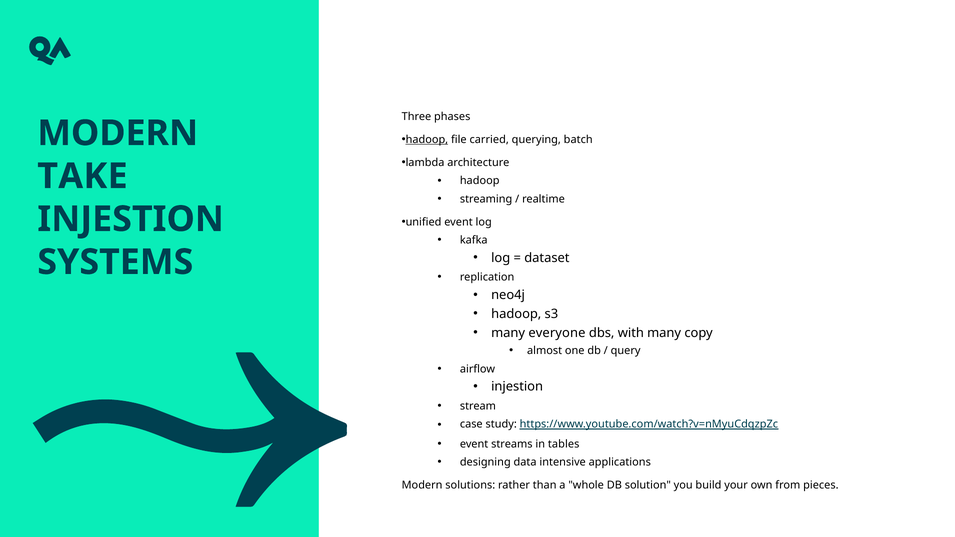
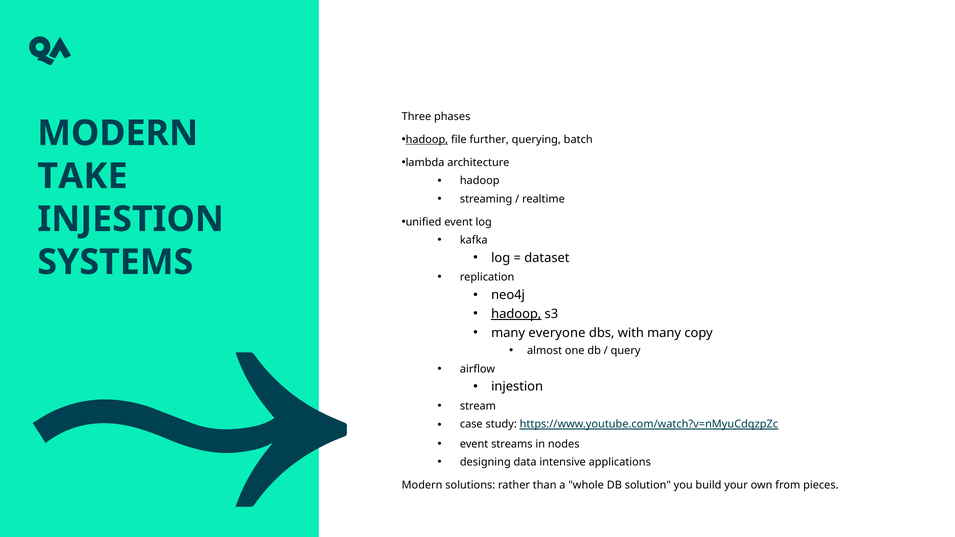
carried: carried -> further (489, 140)
hadoop underline: none -> present (516, 314)
tables: tables -> nodes (564, 444)
